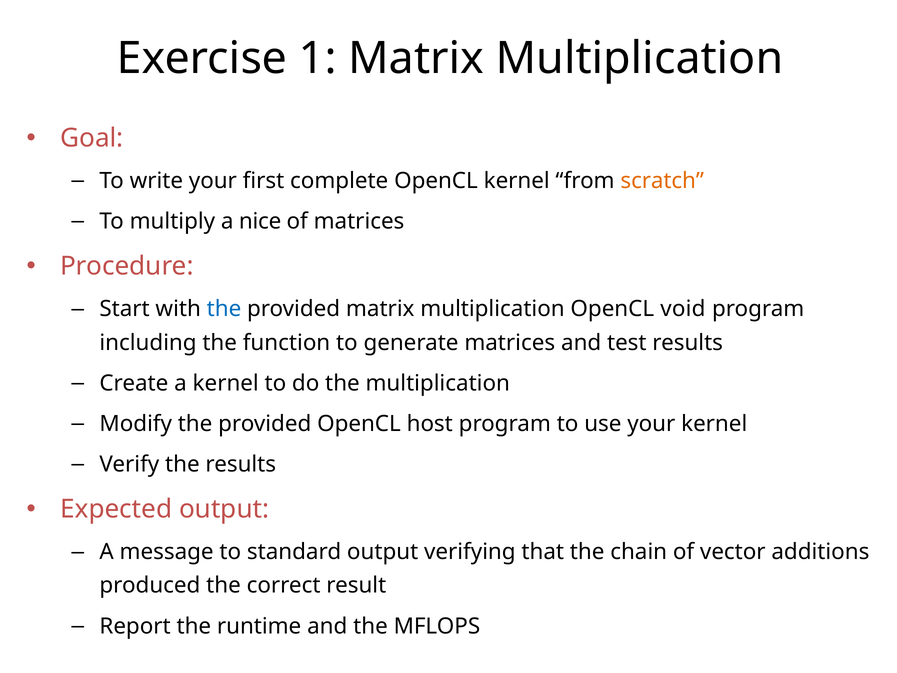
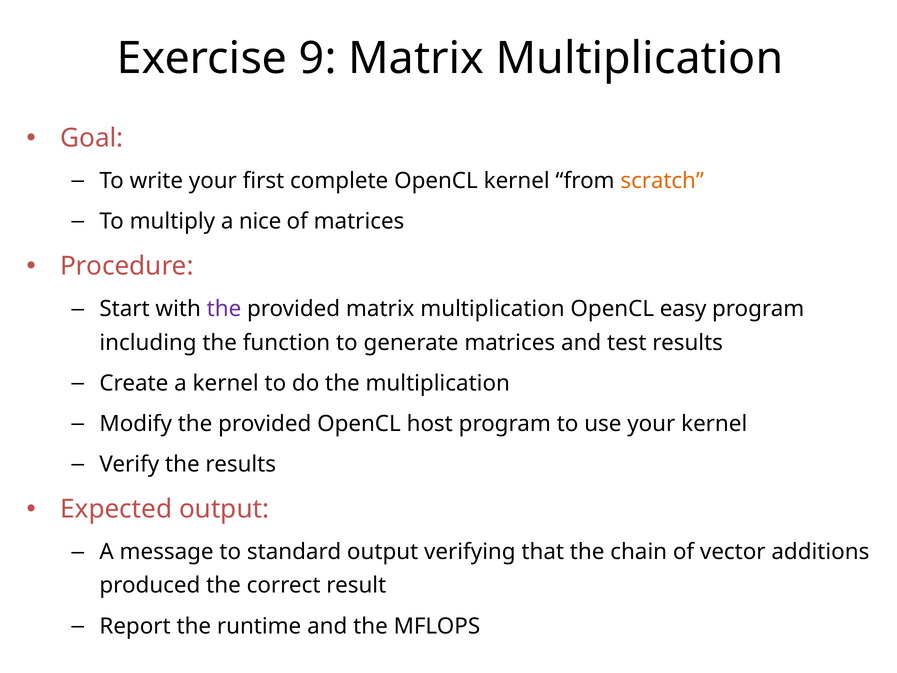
1: 1 -> 9 (318, 59)
the colour: blue -> purple (224, 309)
void: void -> easy (683, 309)
